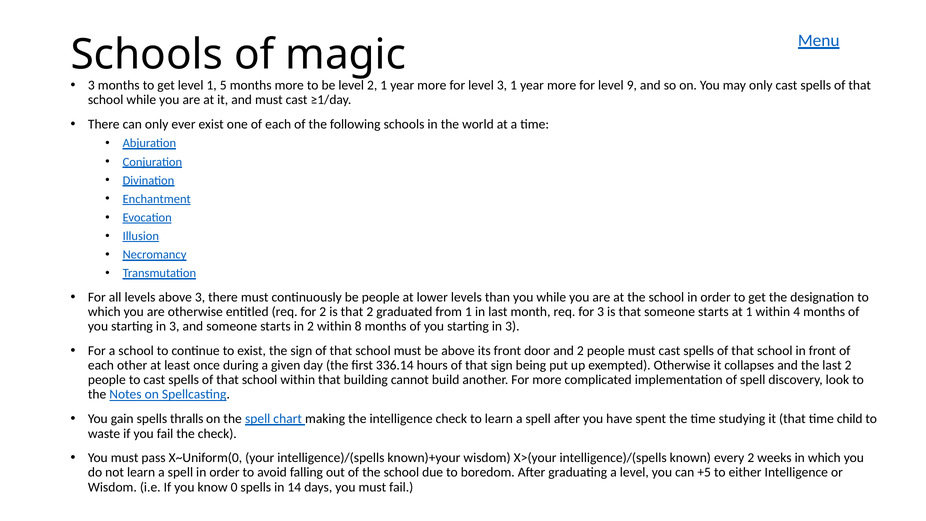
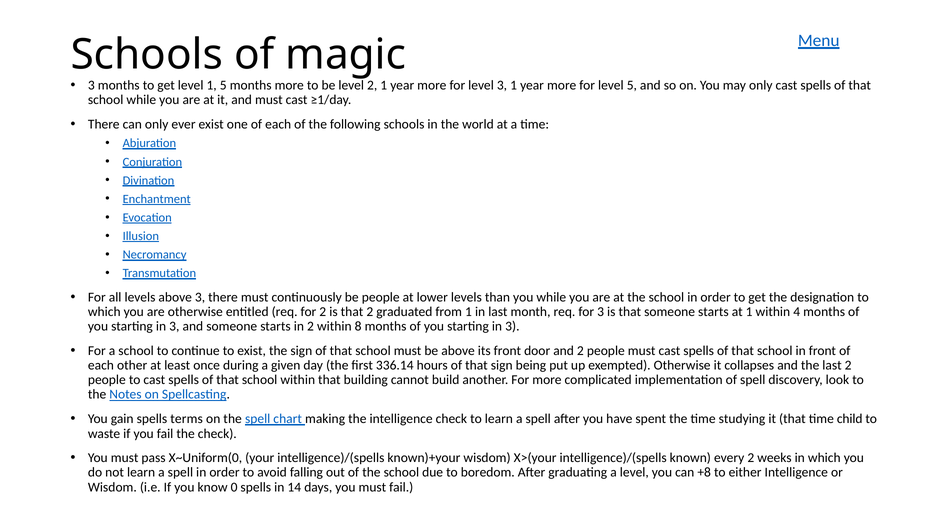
level 9: 9 -> 5 (632, 85)
thralls: thralls -> terms (187, 419)
+5: +5 -> +8 (704, 472)
